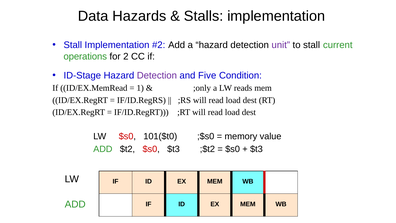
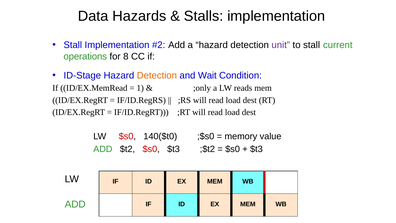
2: 2 -> 8 (126, 56)
Detection colour: purple -> orange (157, 75)
Five: Five -> Wait (207, 75)
101($t0: 101($t0 -> 140($t0 (160, 136)
